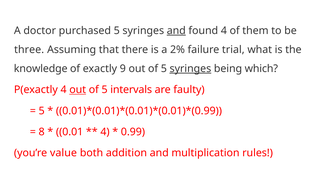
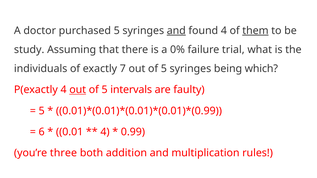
them underline: none -> present (255, 31)
three: three -> study (29, 50)
2%: 2% -> 0% (177, 50)
knowledge: knowledge -> individuals (41, 69)
9: 9 -> 7 (123, 69)
syringes underline: present -> none (190, 69)
8: 8 -> 6 (42, 132)
value: value -> three (63, 153)
